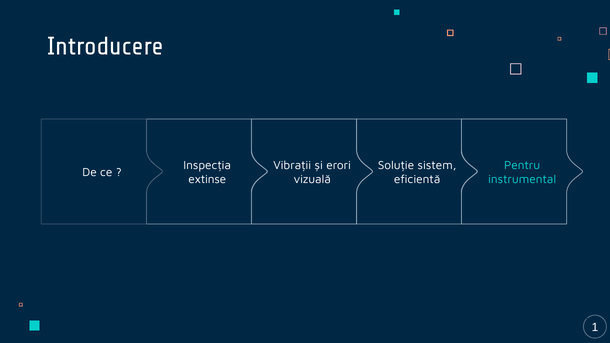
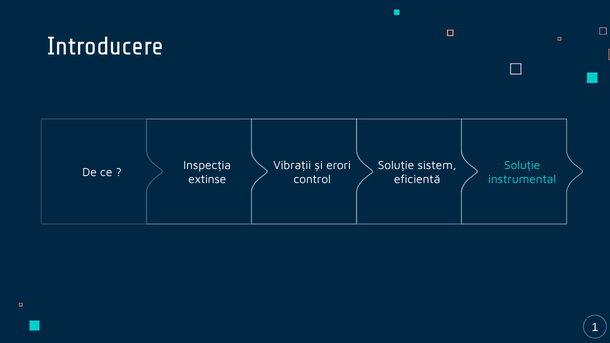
Pentru: Pentru -> Soluție (522, 165)
vizuală: vizuală -> control (312, 179)
